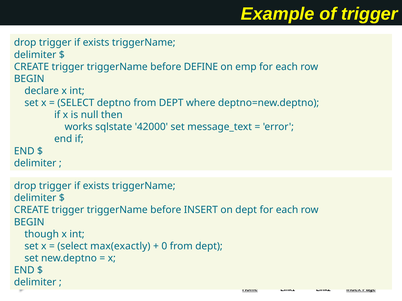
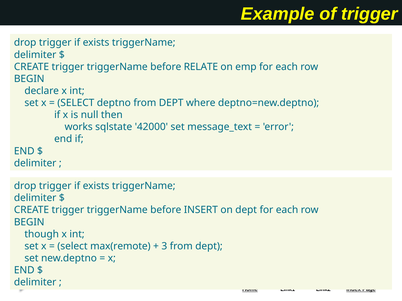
DEFINE: DEFINE -> RELATE (201, 67)
max(exactly: max(exactly -> max(remote (120, 247)
0: 0 -> 3 (164, 247)
